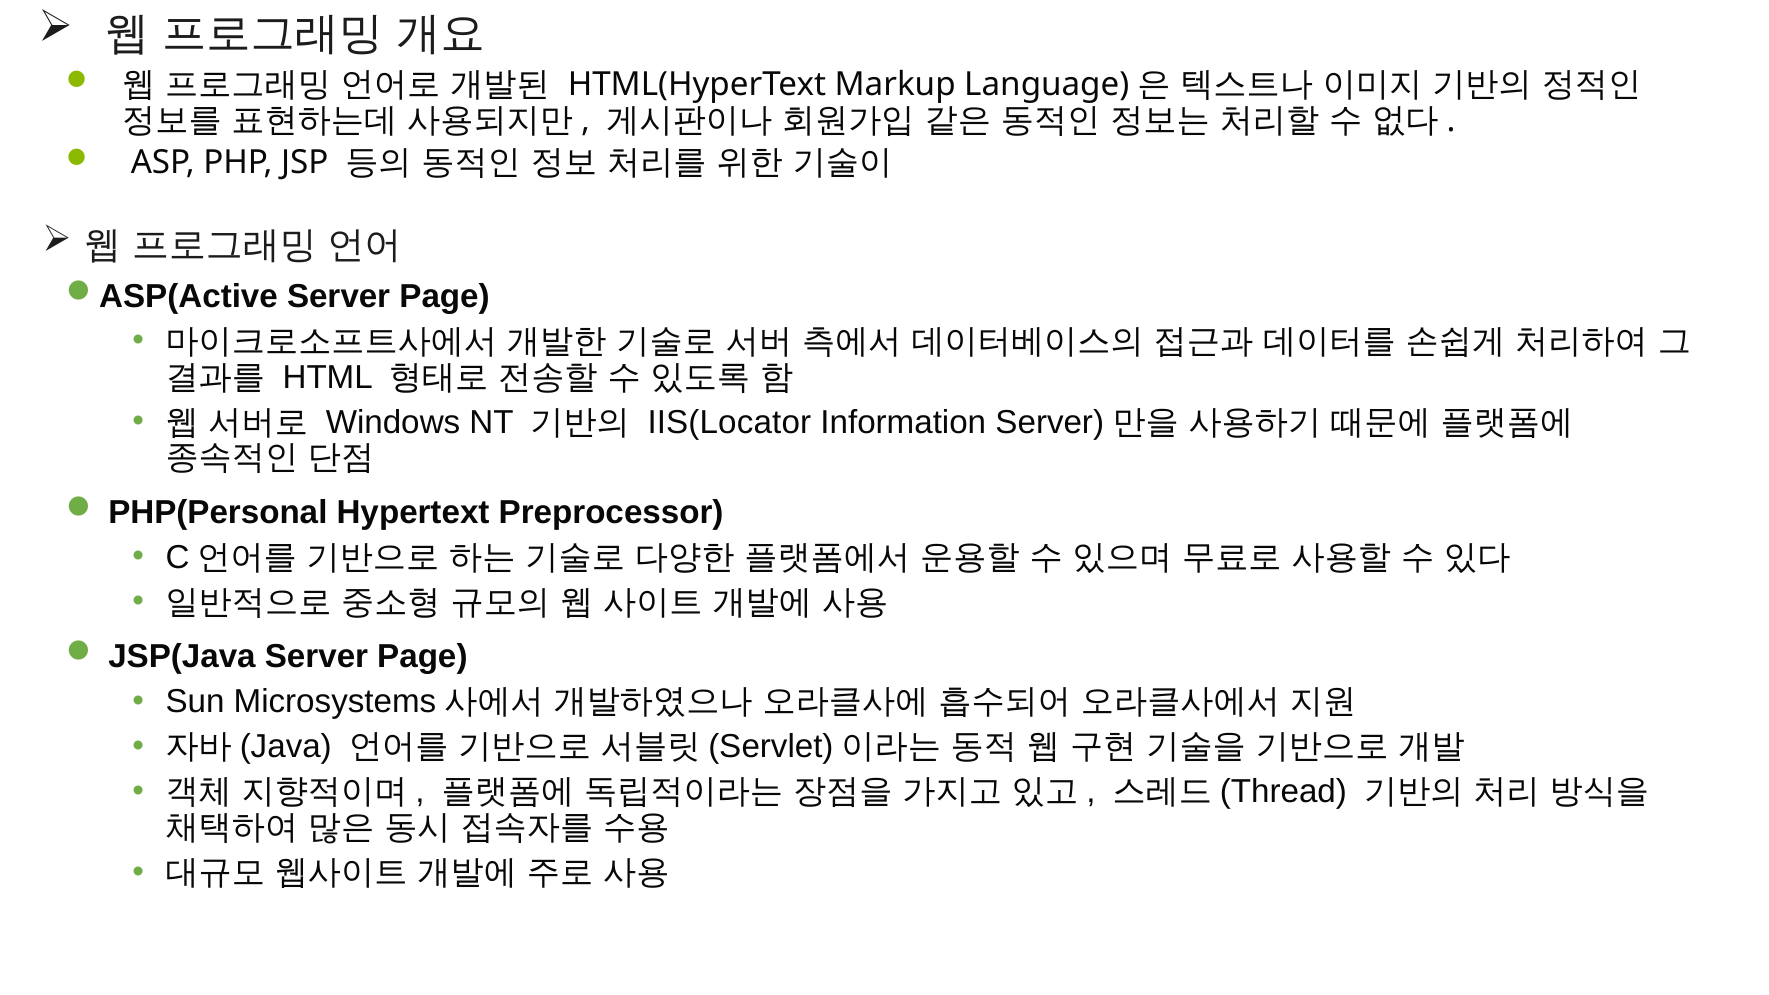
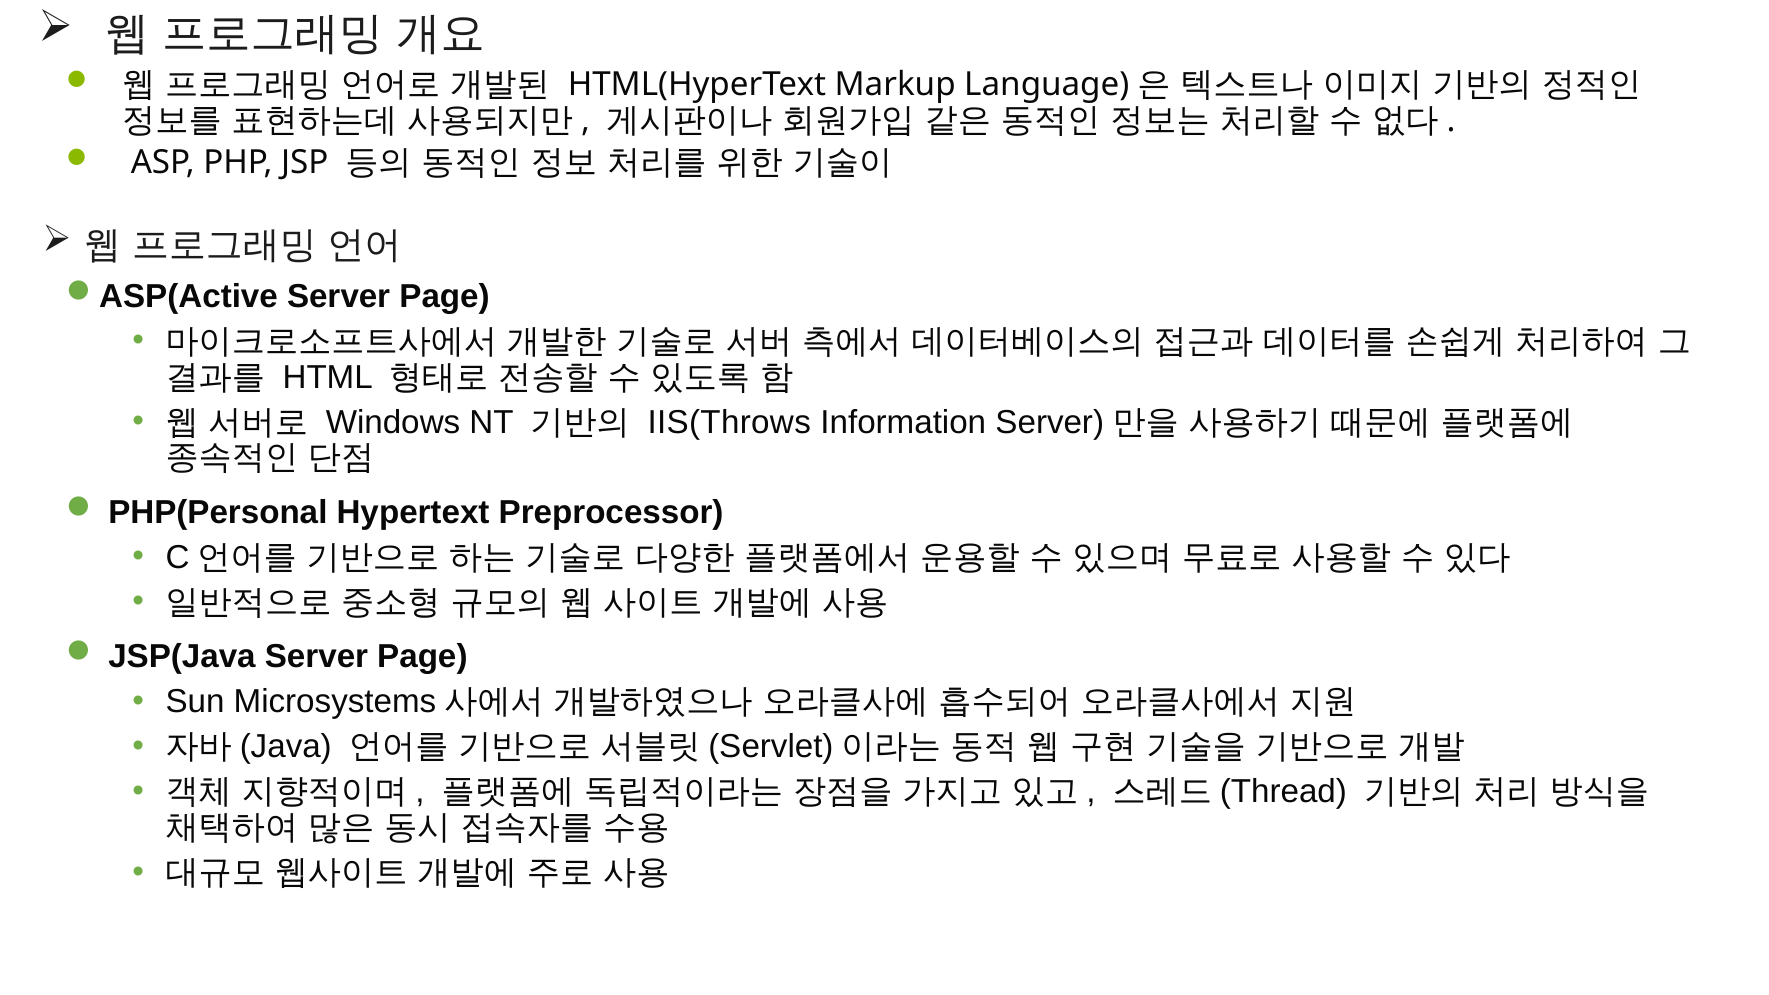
IIS(Locator: IIS(Locator -> IIS(Throws (729, 422)
